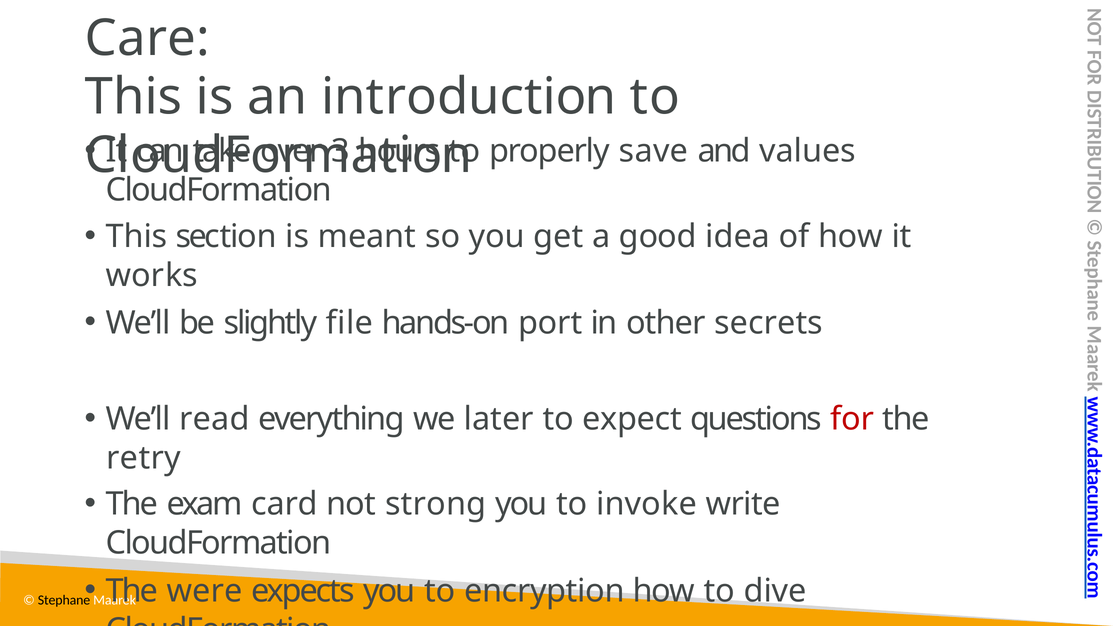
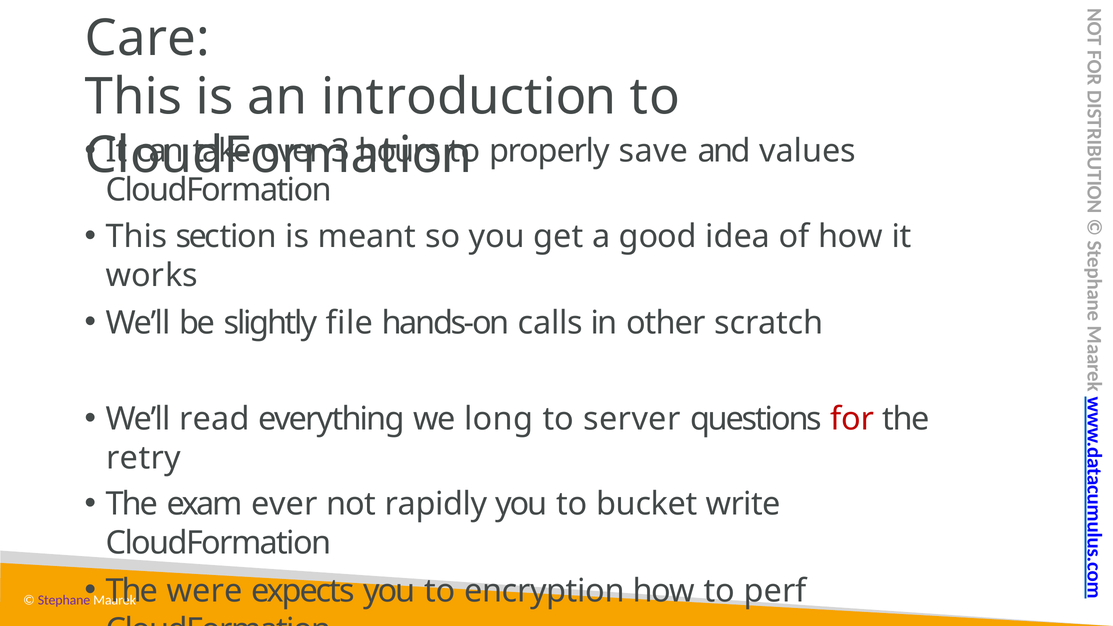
port: port -> calls (550, 323)
secrets: secrets -> scratch (769, 323)
later: later -> long (499, 419)
expect: expect -> server (632, 419)
card: card -> ever (284, 504)
strong: strong -> rapidly (436, 504)
invoke: invoke -> bucket (647, 504)
dive: dive -> perf (775, 591)
Stephane colour: black -> purple (64, 600)
